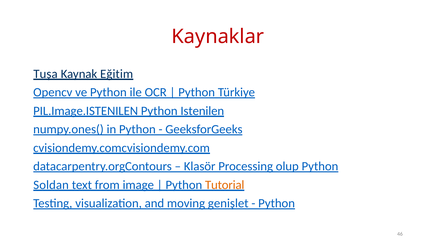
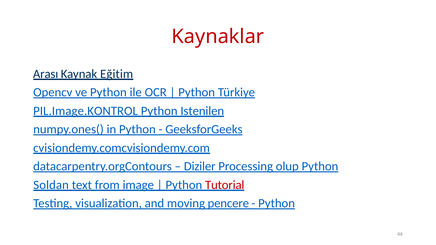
Tuşa: Tuşa -> Arası (46, 74)
PIL.Image.ISTENILEN: PIL.Image.ISTENILEN -> PIL.Image.KONTROL (86, 111)
Klasör: Klasör -> Diziler (200, 167)
Tutorial colour: orange -> red (225, 185)
genişlet: genişlet -> pencere (228, 204)
